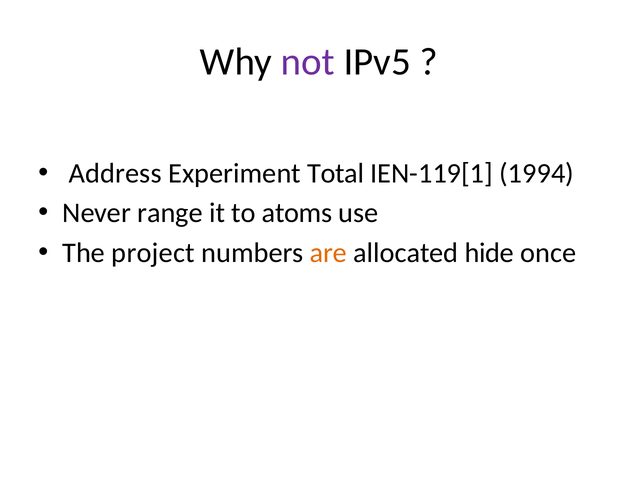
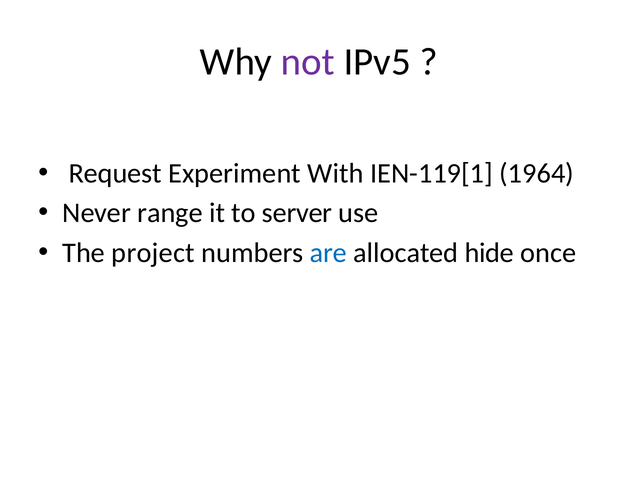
Address: Address -> Request (115, 174)
Total: Total -> With (335, 174)
1994: 1994 -> 1964 (537, 174)
atoms: atoms -> server (297, 213)
are colour: orange -> blue (328, 253)
